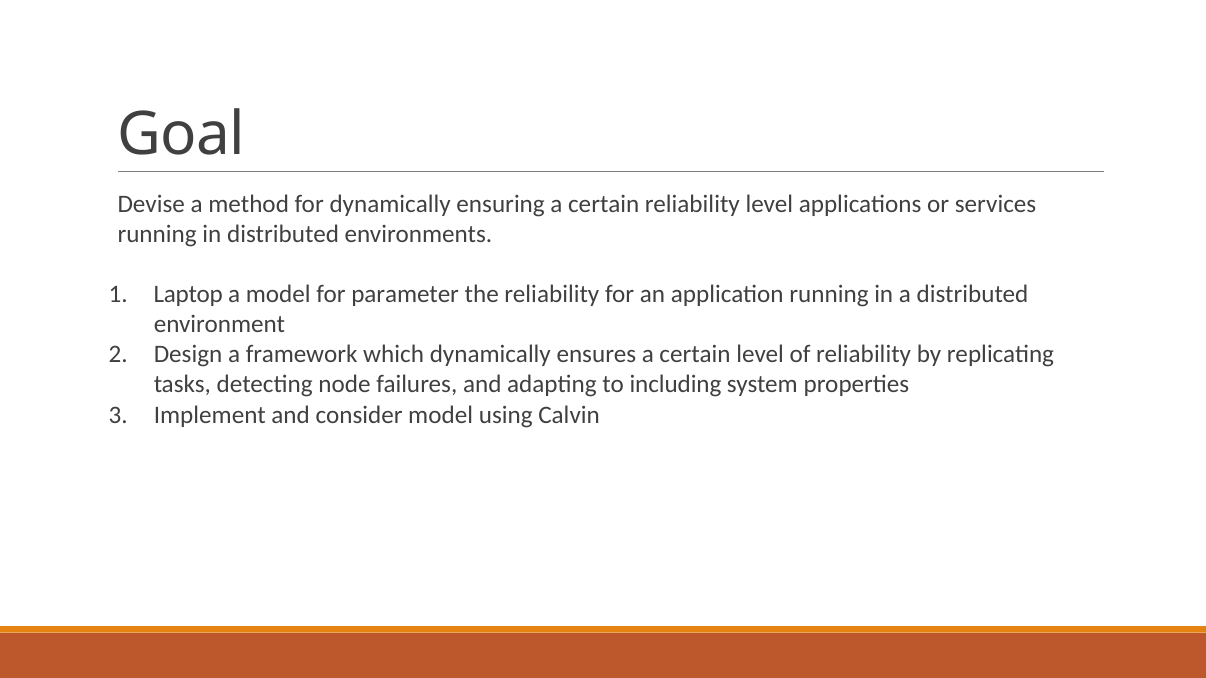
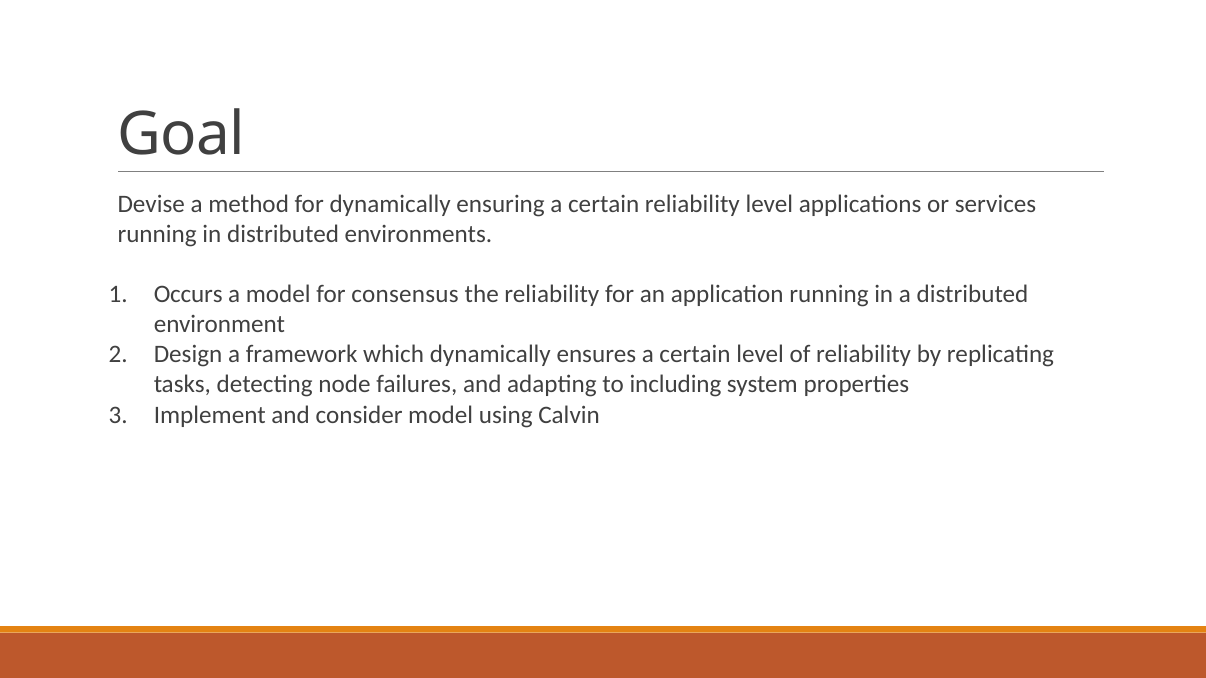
Laptop: Laptop -> Occurs (188, 294)
parameter: parameter -> consensus (405, 294)
